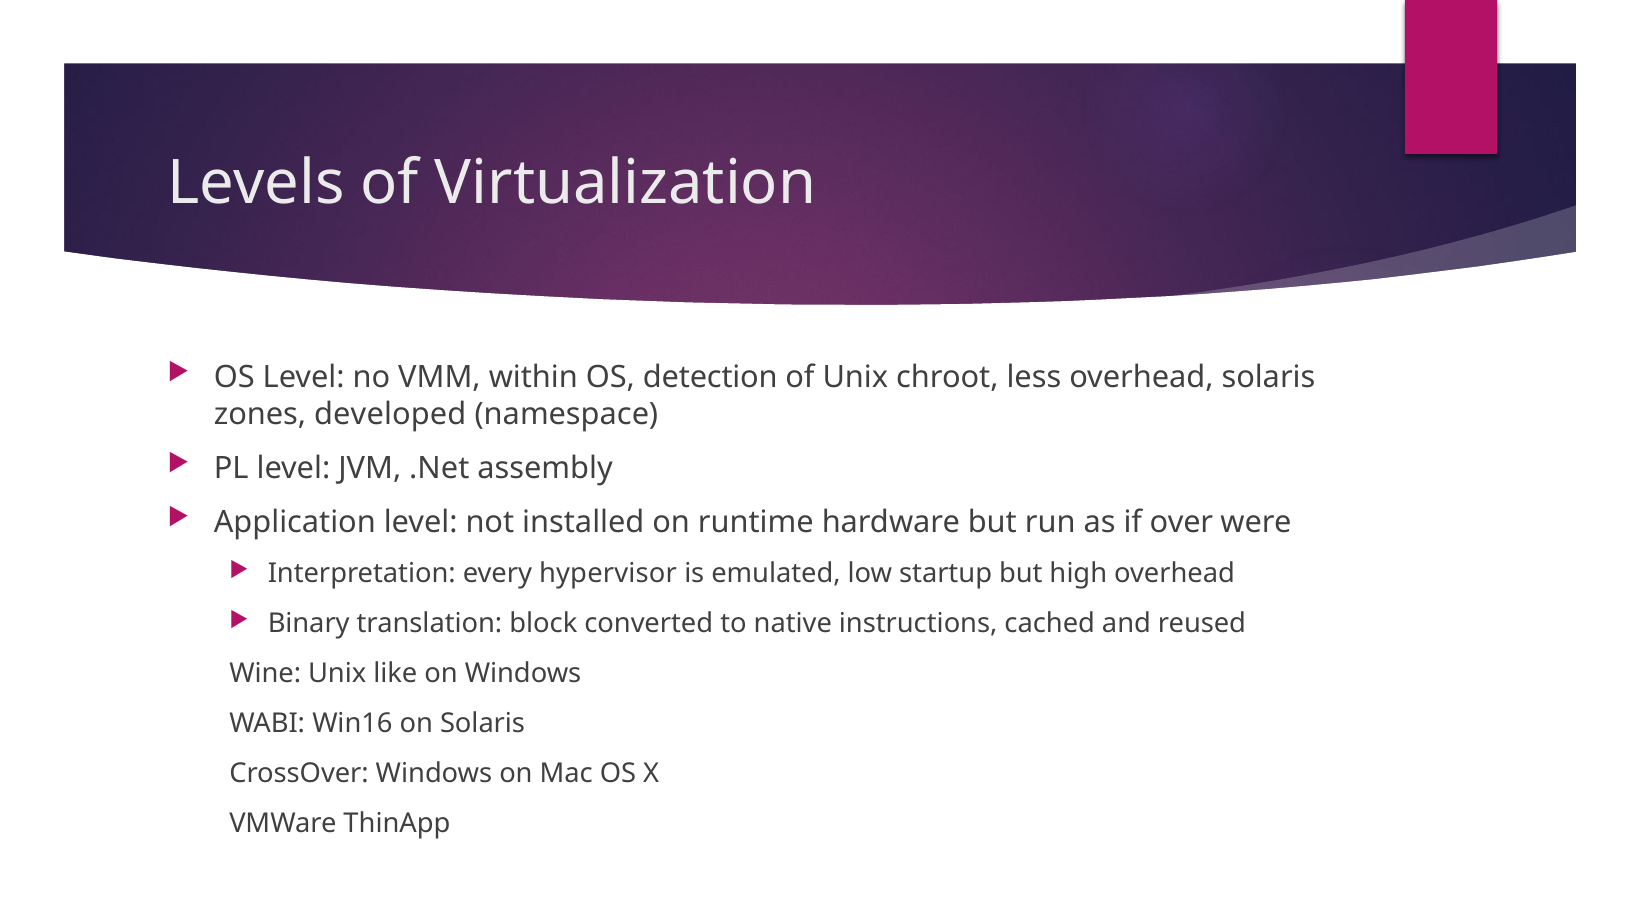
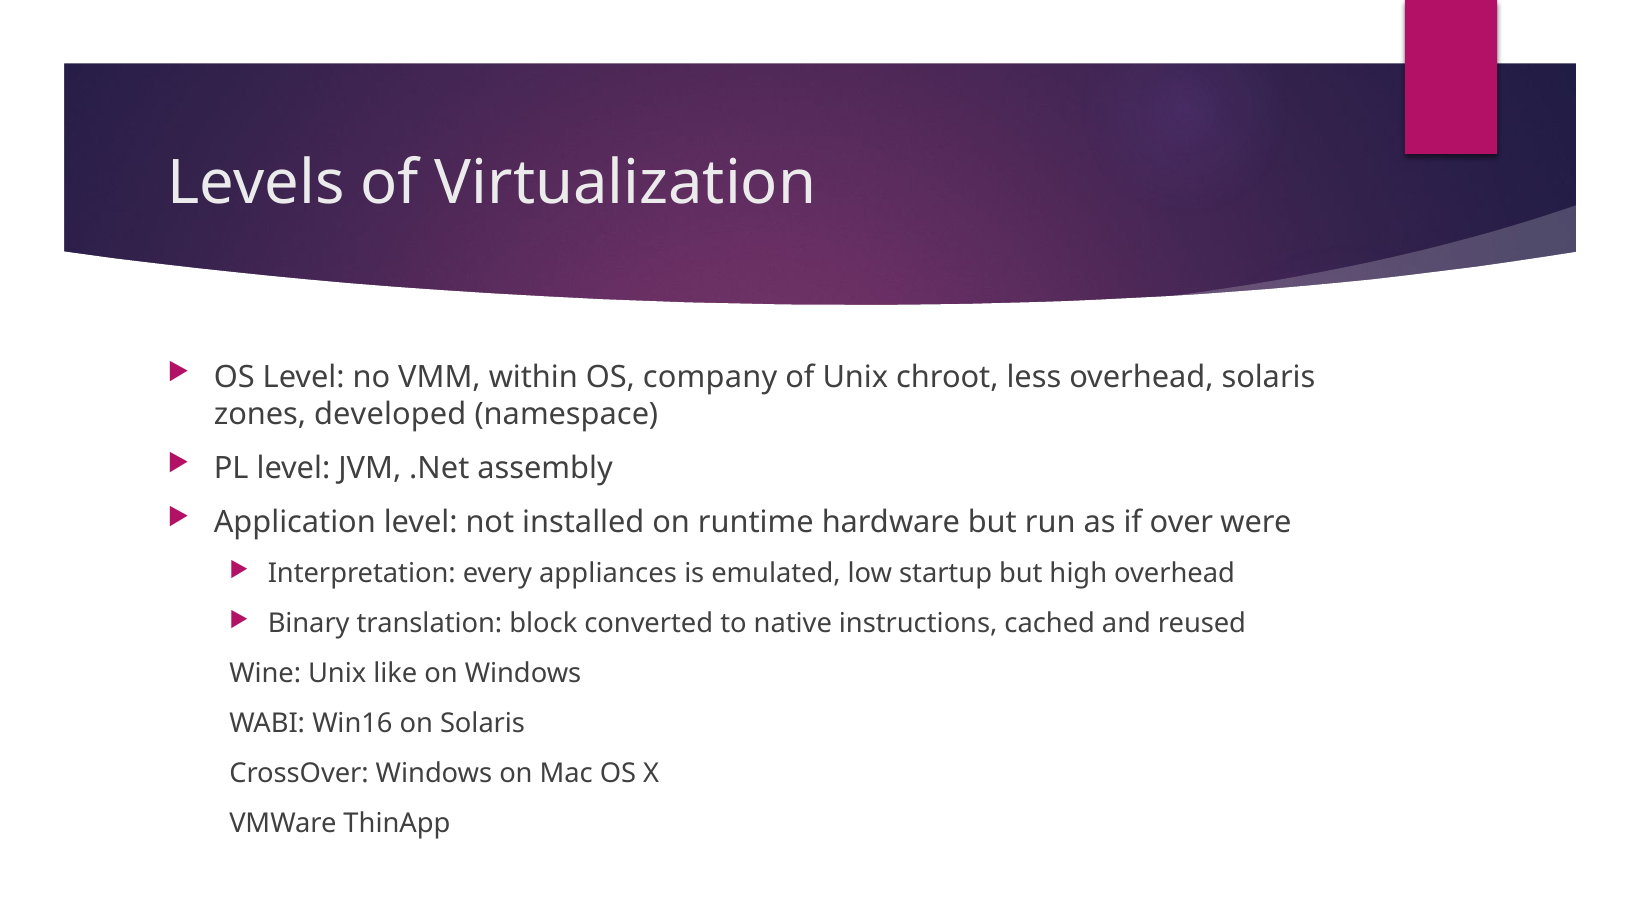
detection: detection -> company (710, 377)
hypervisor: hypervisor -> appliances (608, 574)
